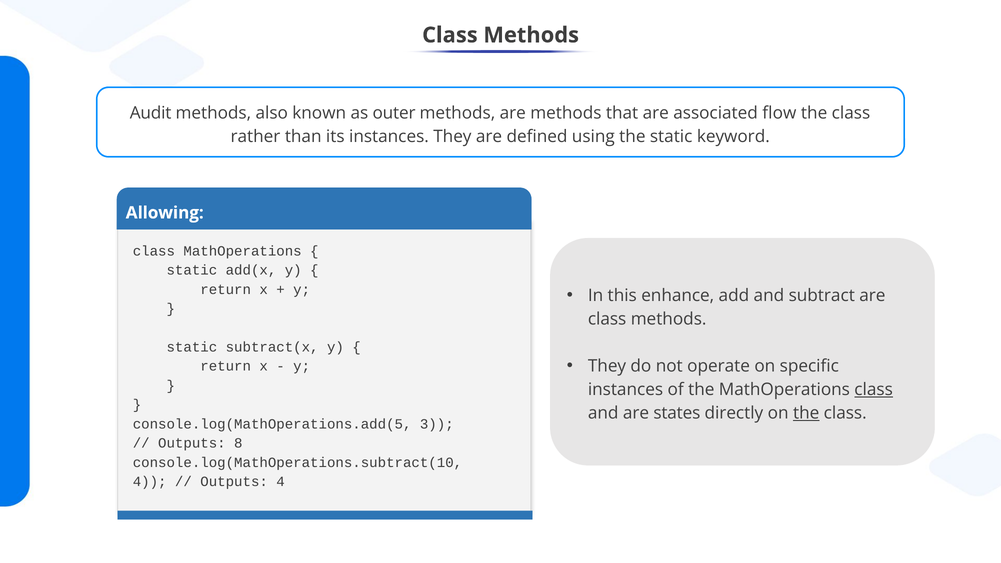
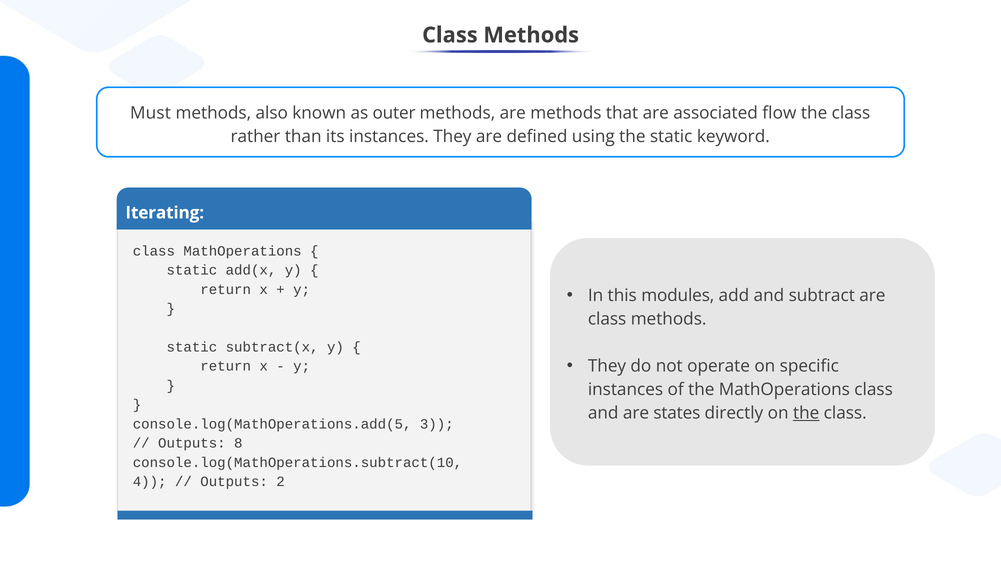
Audit: Audit -> Must (150, 113)
Allowing: Allowing -> Iterating (165, 213)
enhance: enhance -> modules (678, 296)
class underline: present -> none (874, 390)
Outputs 4: 4 -> 2 (281, 482)
